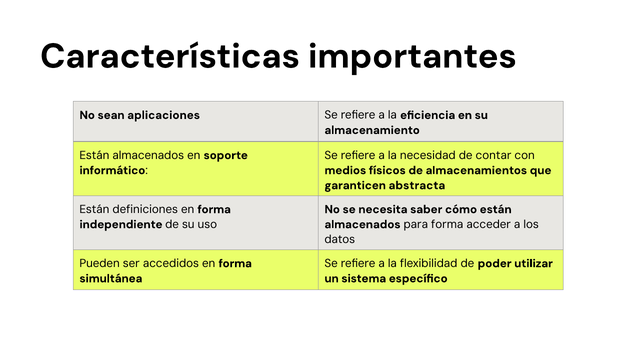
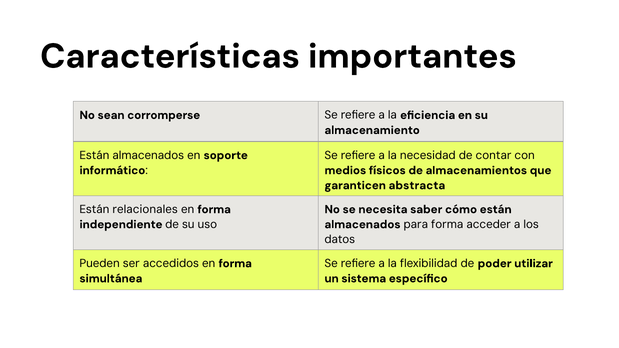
aplicaciones: aplicaciones -> corromperse (164, 115)
definiciones: definiciones -> relacionales (145, 209)
